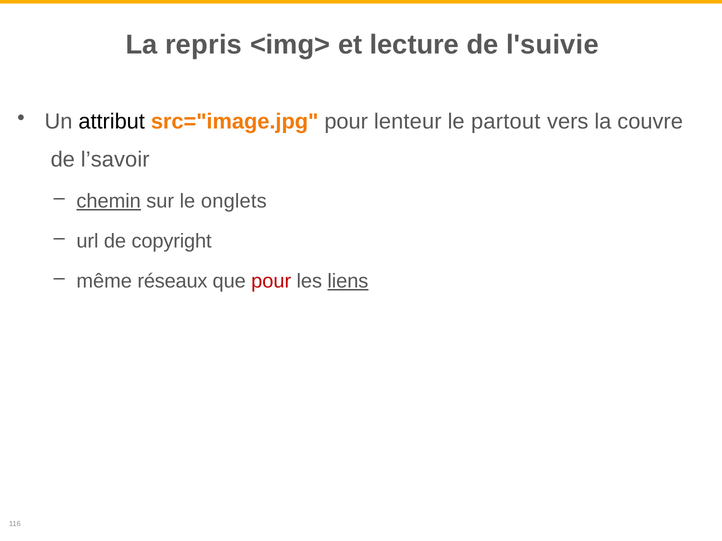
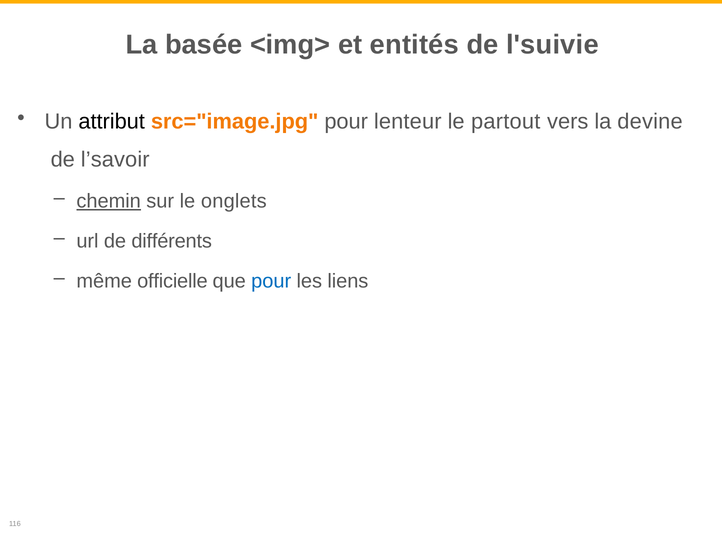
repris: repris -> basée (204, 45)
lecture: lecture -> entités (414, 45)
couvre: couvre -> devine (650, 122)
copyright: copyright -> différents (172, 241)
réseaux: réseaux -> officielle (172, 282)
pour colour: red -> blue (271, 282)
liens underline: present -> none (348, 282)
